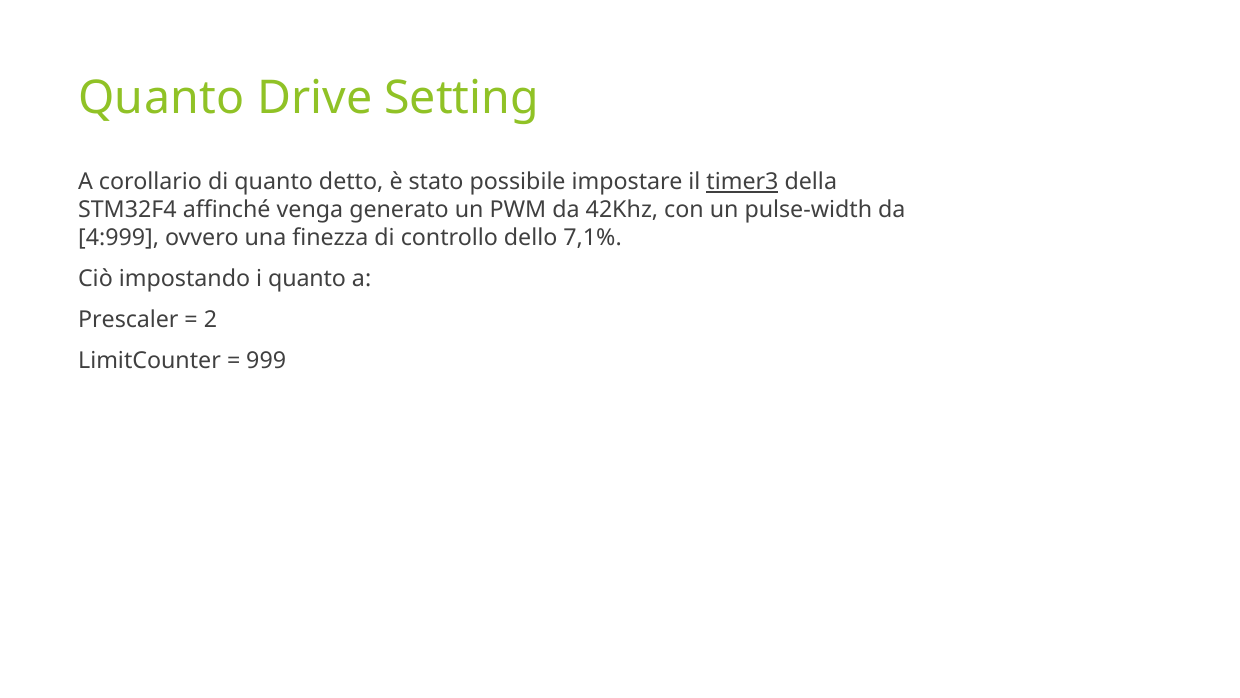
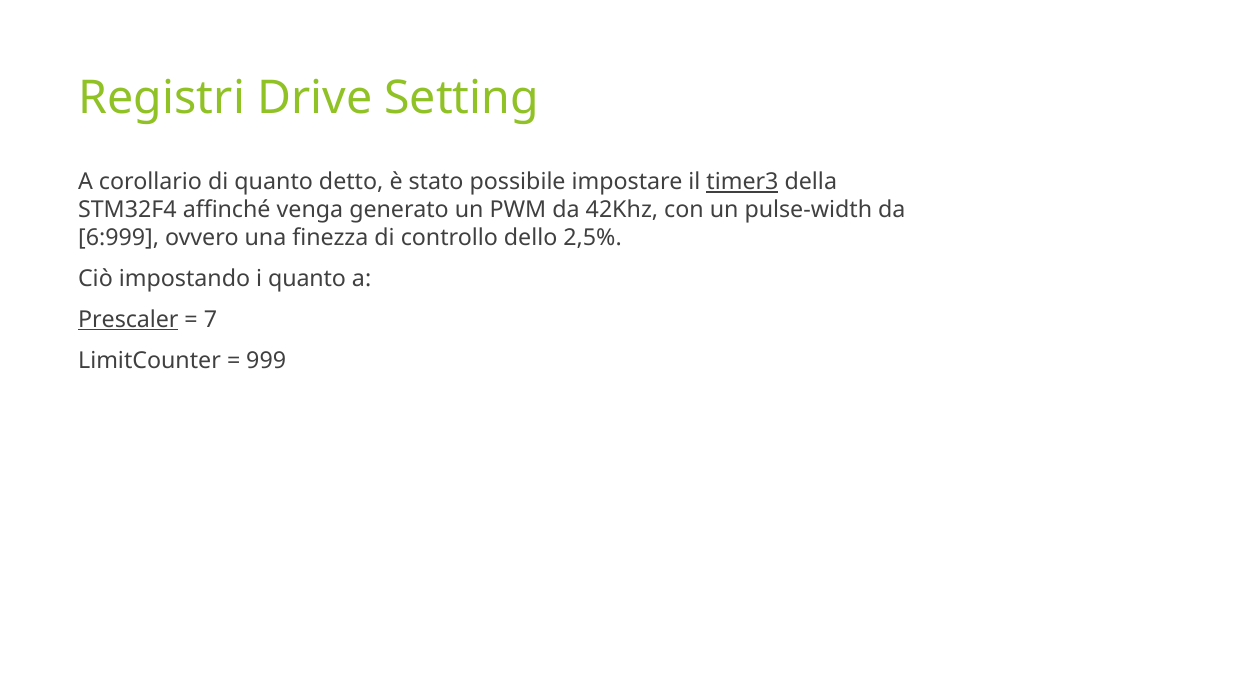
Quanto: Quanto -> Registri (162, 98)
4:999: 4:999 -> 6:999 (119, 238)
7,1%: 7,1% -> 2,5% (593, 238)
Prescaler underline: none -> present (128, 320)
2: 2 -> 7 (210, 320)
